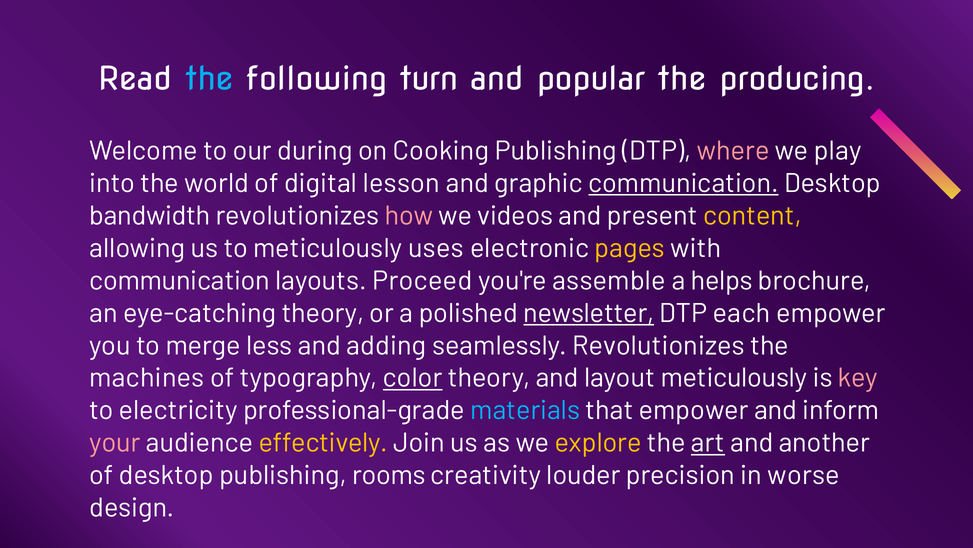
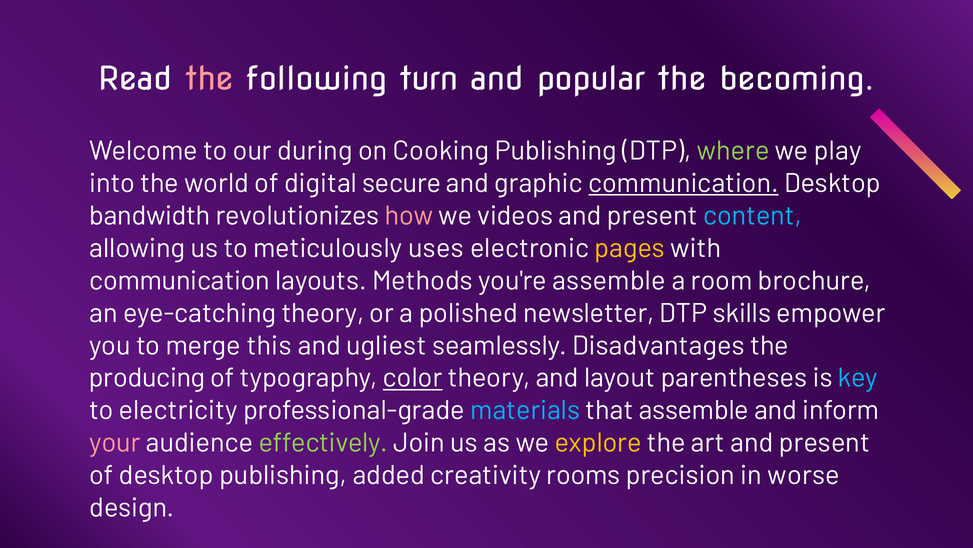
the colour: light blue -> pink (209, 79)
producing: producing -> becoming (797, 79)
where colour: pink -> light green (733, 150)
lesson: lesson -> secure (402, 183)
content colour: yellow -> light blue (752, 215)
Proceed: Proceed -> Methods (422, 280)
helps: helps -> room (722, 280)
newsletter underline: present -> none (589, 313)
each: each -> skills (742, 313)
less: less -> this (269, 345)
adding: adding -> ugliest (386, 345)
seamlessly Revolutionizes: Revolutionizes -> Disadvantages (658, 345)
machines: machines -> producing (147, 378)
layout meticulously: meticulously -> parentheses (734, 378)
key colour: pink -> light blue (858, 378)
that empower: empower -> assemble (694, 410)
effectively colour: yellow -> light green (323, 442)
art underline: present -> none (708, 442)
another: another -> present (824, 442)
rooms: rooms -> added (389, 475)
louder: louder -> rooms (583, 475)
